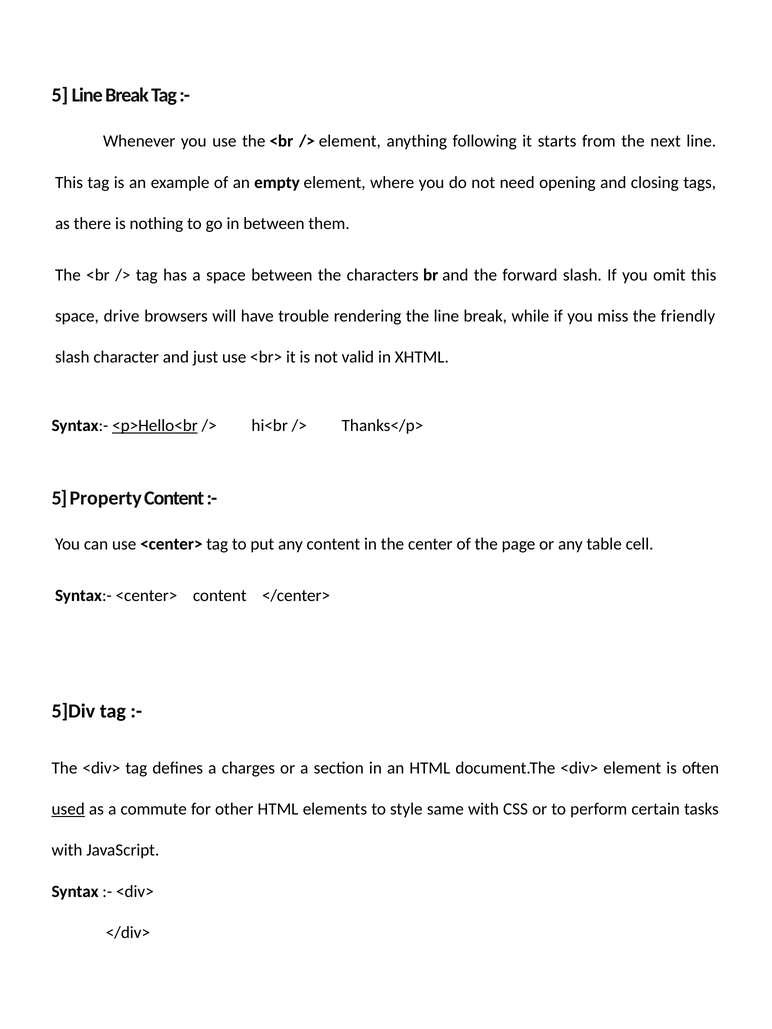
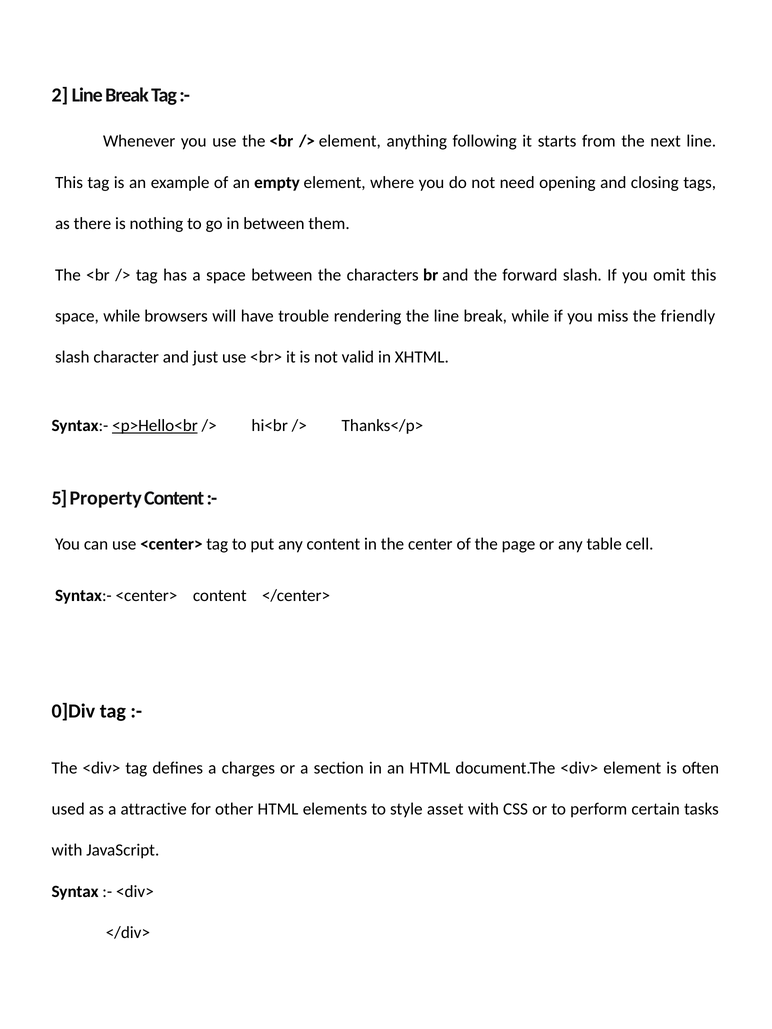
5: 5 -> 2 (60, 95)
space drive: drive -> while (122, 316)
5]Div: 5]Div -> 0]Div (73, 711)
used underline: present -> none (68, 809)
commute: commute -> attractive (154, 809)
same: same -> asset (445, 809)
